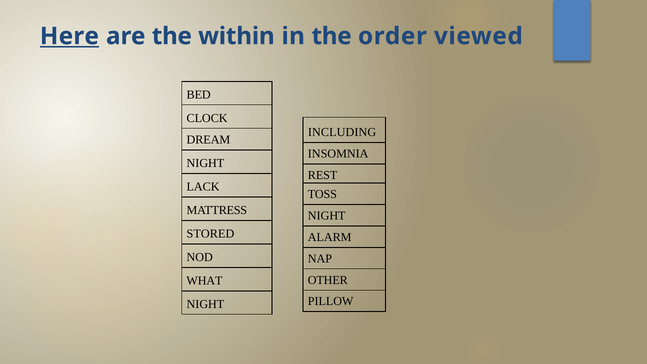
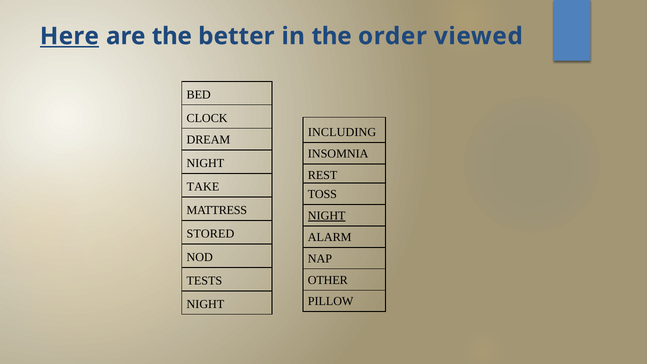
within: within -> better (236, 36)
LACK: LACK -> TAKE (203, 187)
NIGHT underline: none -> present (327, 216)
WHAT: WHAT -> TESTS (204, 281)
